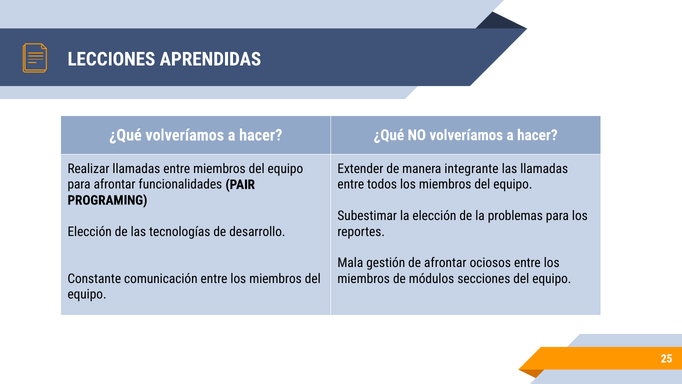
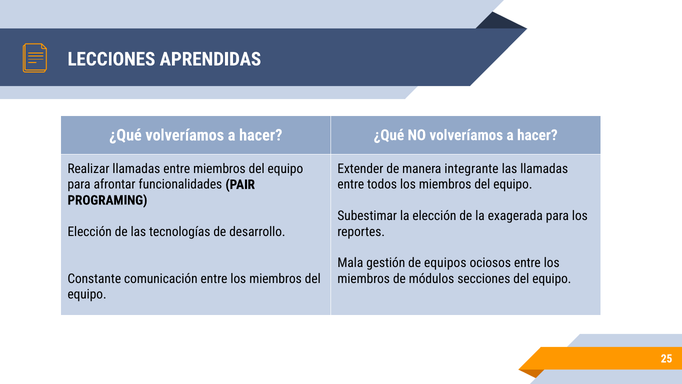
problemas: problemas -> exagerada (515, 216)
de afrontar: afrontar -> equipos (445, 263)
